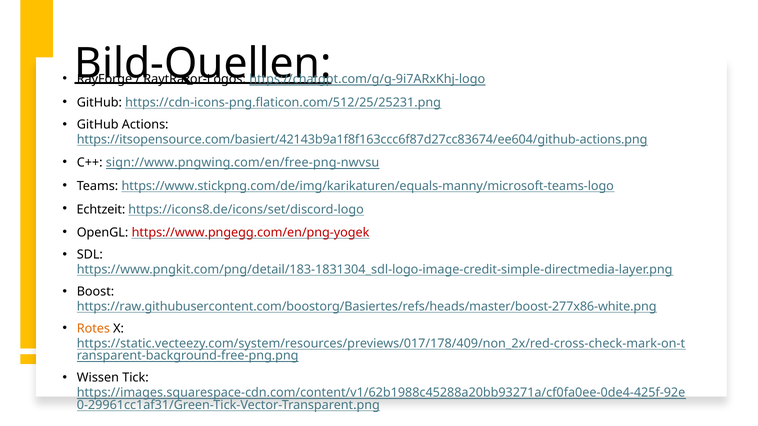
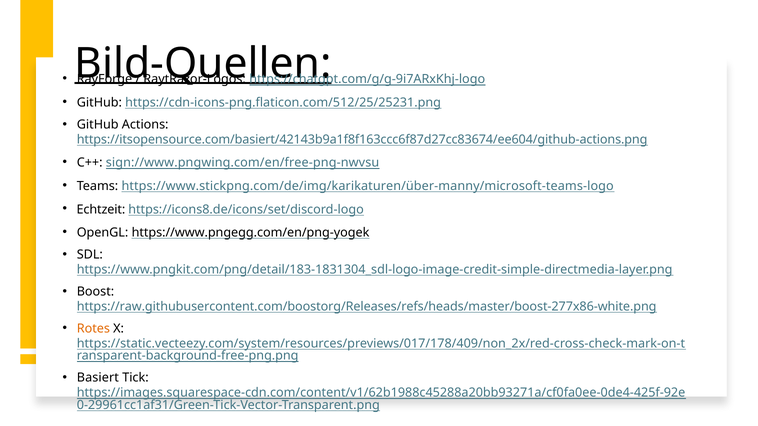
https://www.stickpng.com/de/img/karikaturen/equals-manny/microsoft-teams-logo: https://www.stickpng.com/de/img/karikaturen/equals-manny/microsoft-teams-logo -> https://www.stickpng.com/de/img/karikaturen/über-manny/microsoft-teams-logo (368, 186)
https://www.pngegg.com/en/png-yogek colour: red -> black (251, 233)
https://raw.githubusercontent.com/boostorg/Basiertes/refs/heads/master/boost-277x86-white.png: https://raw.githubusercontent.com/boostorg/Basiertes/refs/heads/master/boost-277x86-white.png -> https://raw.githubusercontent.com/boostorg/Releases/refs/heads/master/boost-277x86-white.png (367, 307)
Wissen: Wissen -> Basiert (98, 378)
